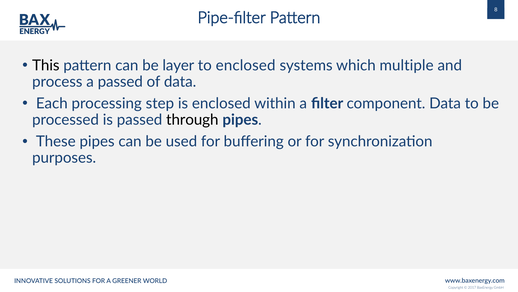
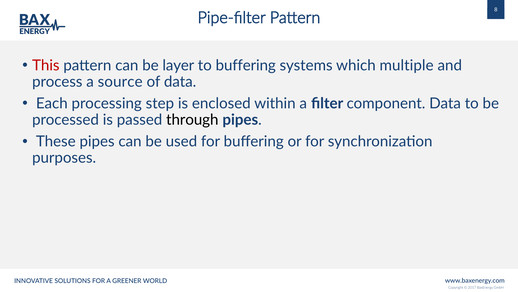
This colour: black -> red (46, 65)
to enclosed: enclosed -> buffering (246, 65)
a passed: passed -> source (120, 82)
